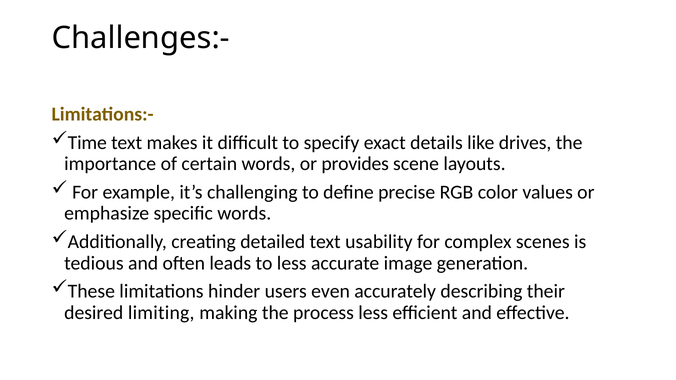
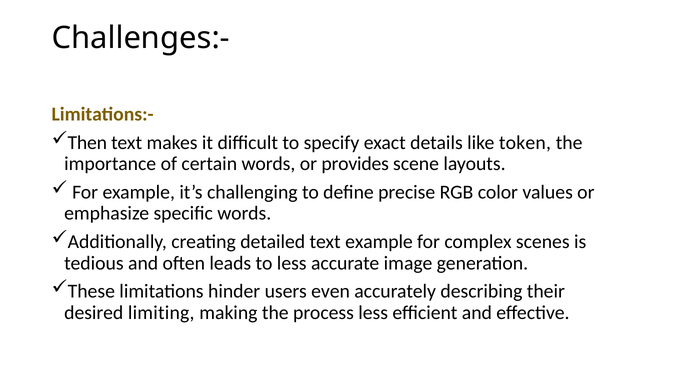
Time: Time -> Then (87, 143)
drives: drives -> token (525, 143)
text usability: usability -> example (379, 242)
